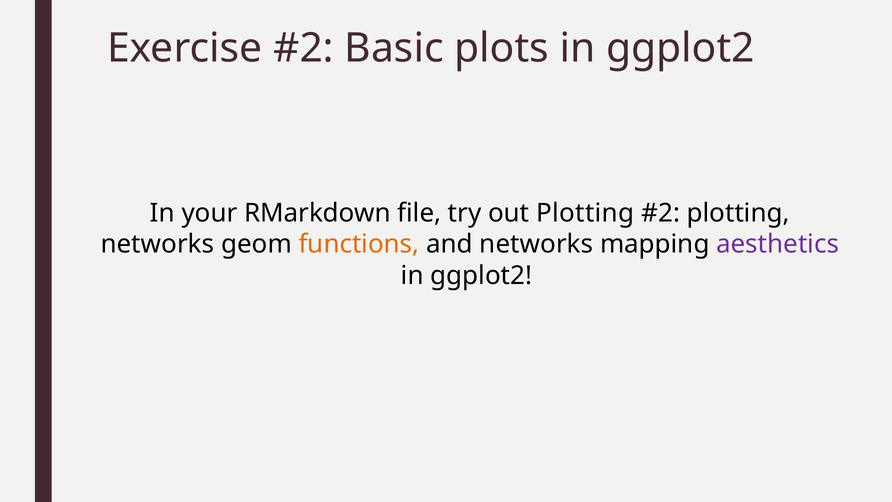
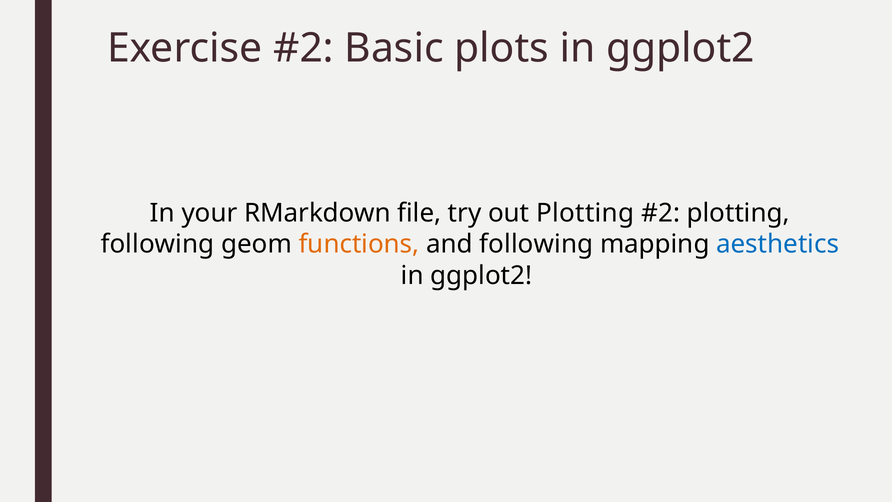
networks: networks -> following (157, 244)
and networks: networks -> following (536, 244)
aesthetics colour: purple -> blue (778, 244)
